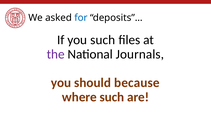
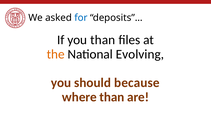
you such: such -> than (103, 40)
the colour: purple -> orange (56, 54)
Journals: Journals -> Evolving (140, 54)
where such: such -> than (112, 97)
